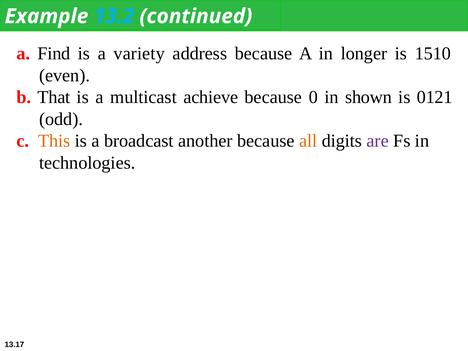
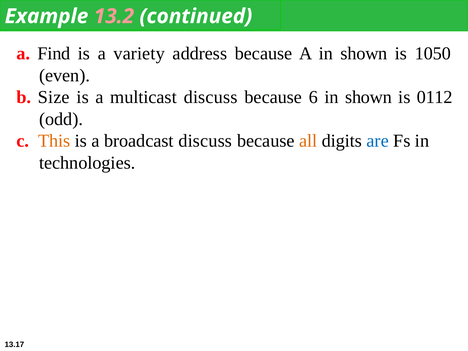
13.2 colour: light blue -> pink (114, 16)
A in longer: longer -> shown (364, 54)
1510: 1510 -> 1050 (433, 54)
That: That -> Size (54, 97)
multicast achieve: achieve -> discuss (211, 97)
0: 0 -> 6 (313, 97)
0121: 0121 -> 0112 (435, 97)
broadcast another: another -> discuss (205, 141)
are colour: purple -> blue (378, 141)
